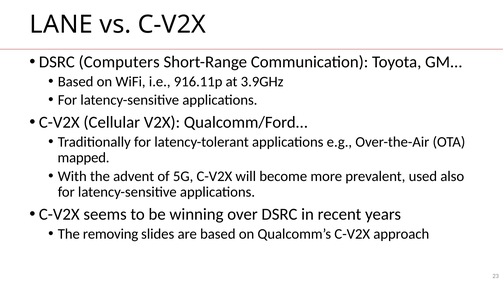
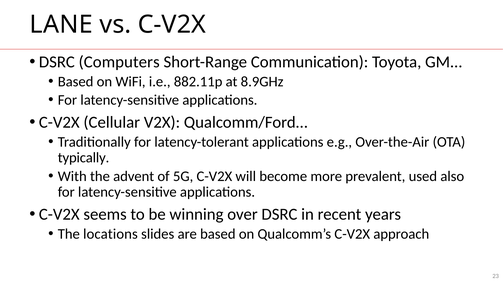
916.11p: 916.11p -> 882.11p (198, 82)
3.9GHz: 3.9GHz -> 8.9GHz (262, 82)
mapped: mapped -> typically (84, 158)
removing: removing -> locations (110, 234)
